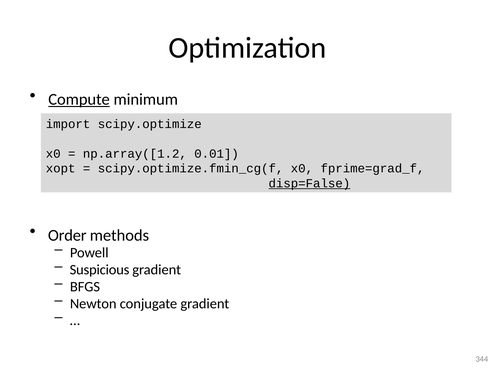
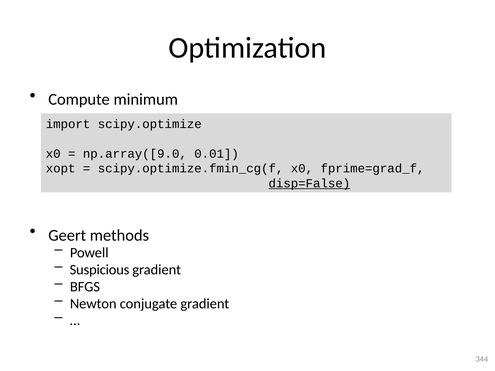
Compute underline: present -> none (79, 99)
np.array([1.2: np.array([1.2 -> np.array([9.0 (135, 154)
Order: Order -> Geert (67, 235)
